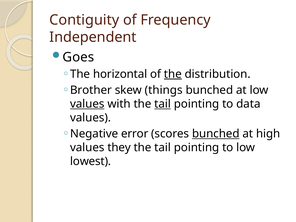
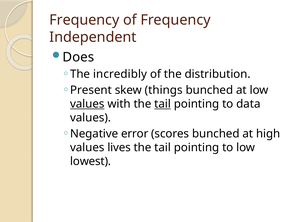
Contiguity: Contiguity -> Frequency (84, 20)
Goes: Goes -> Does (78, 57)
horizontal: horizontal -> incredibly (120, 74)
the underline: present -> none (173, 74)
Brother: Brother -> Present (91, 90)
bunched underline: present -> none (216, 134)
they: they -> lives (119, 148)
